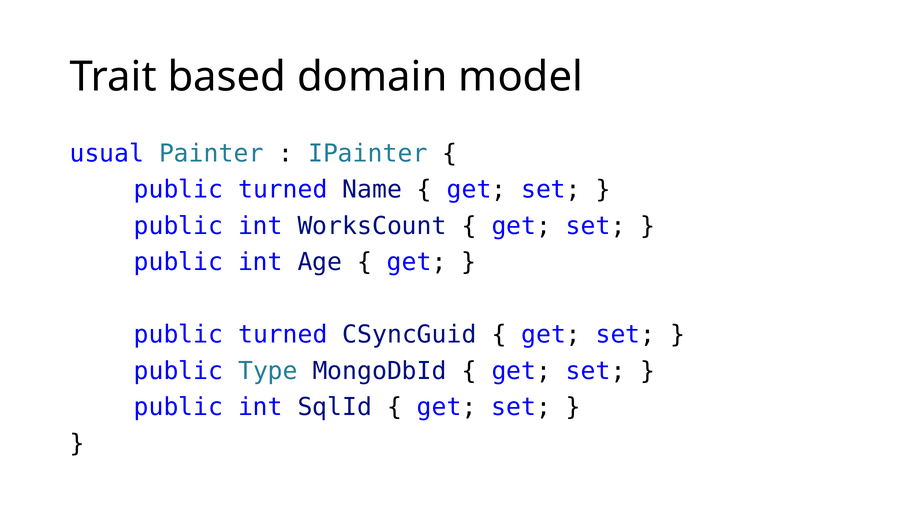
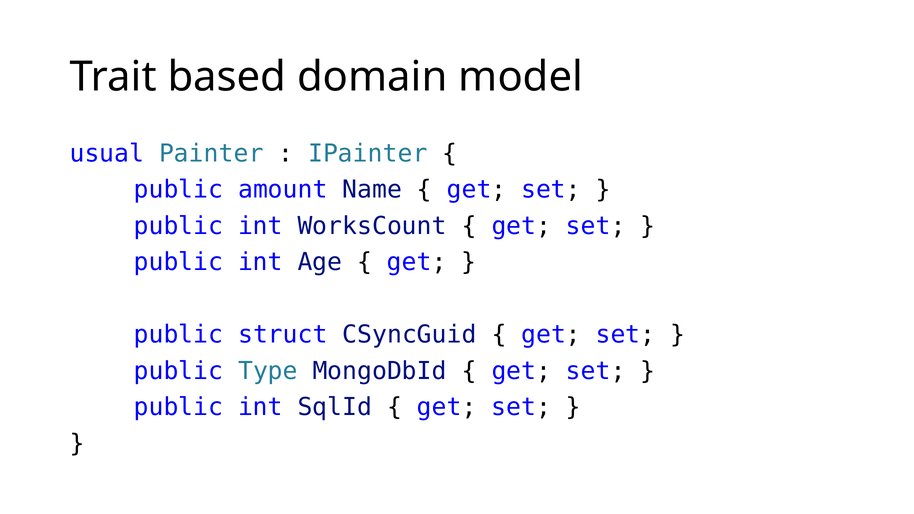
turned: turned -> amount (283, 190)
turned: turned -> struct (283, 335)
